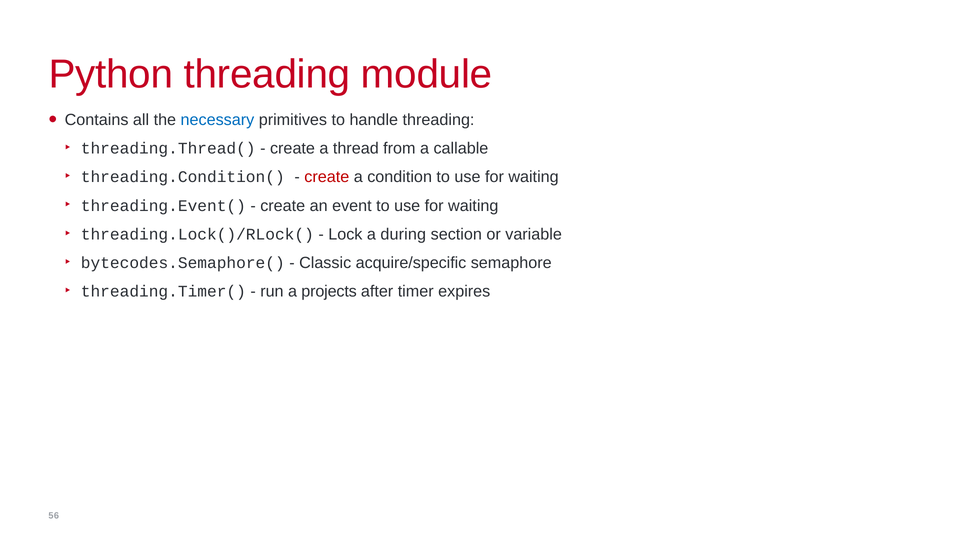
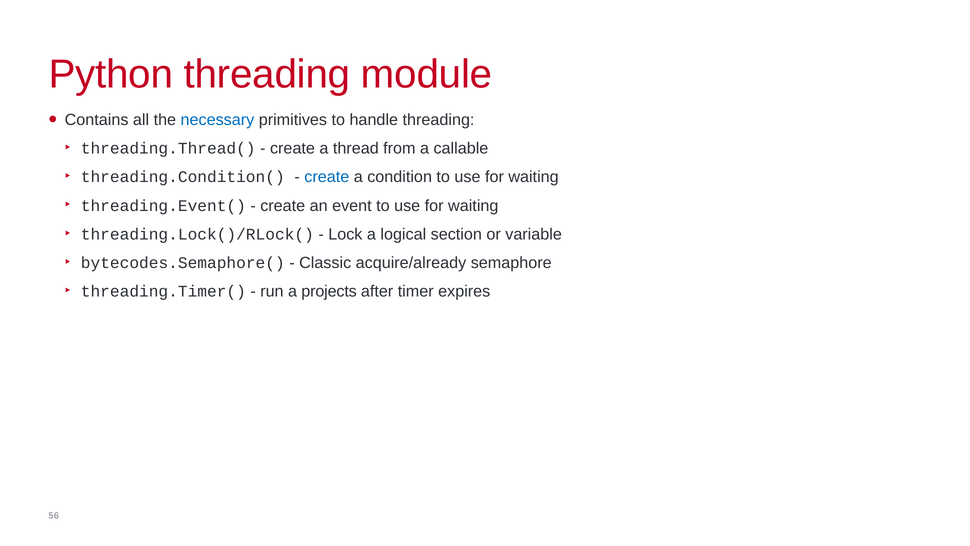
create colour: red -> blue (327, 177)
during: during -> logical (403, 234)
acquire/specific: acquire/specific -> acquire/already (411, 263)
